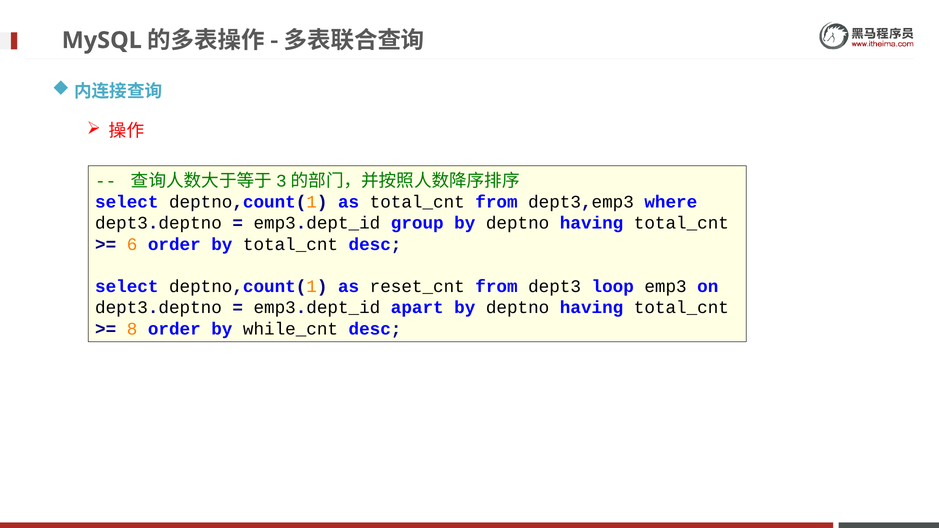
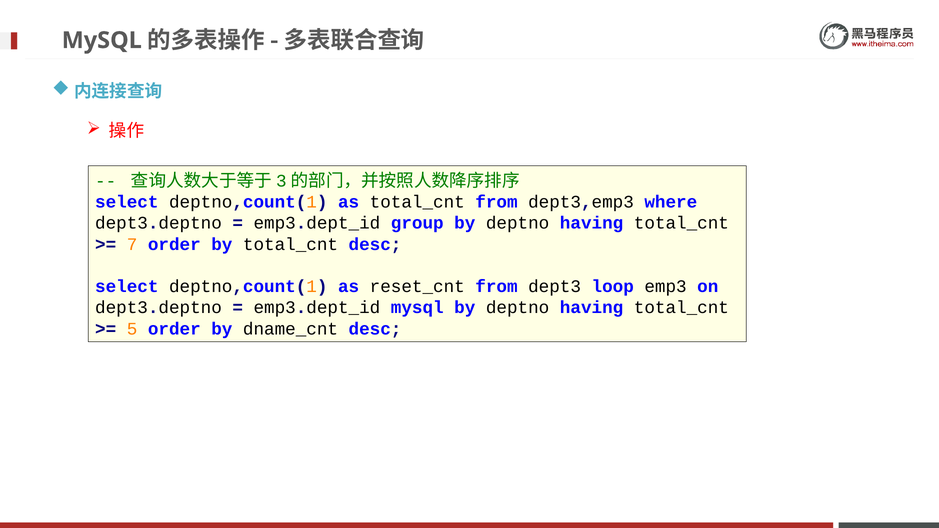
6: 6 -> 7 (132, 244)
emp3.dept_id apart: apart -> mysql (417, 308)
8: 8 -> 5 (132, 329)
while_cnt: while_cnt -> dname_cnt (291, 329)
